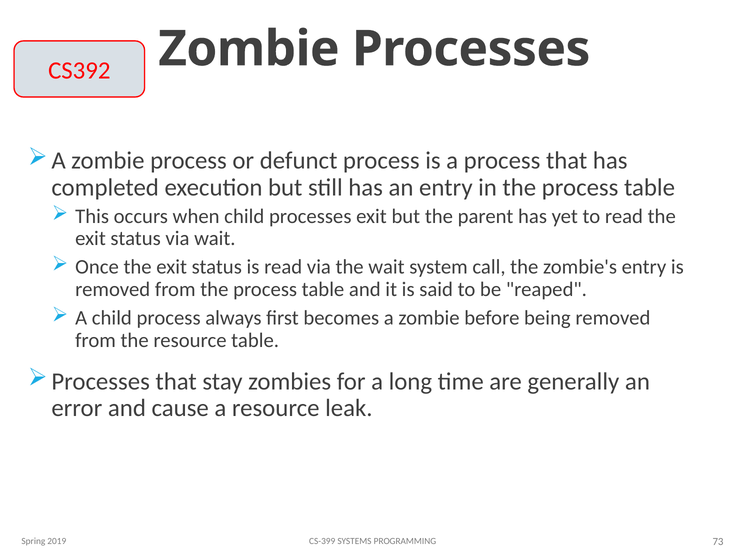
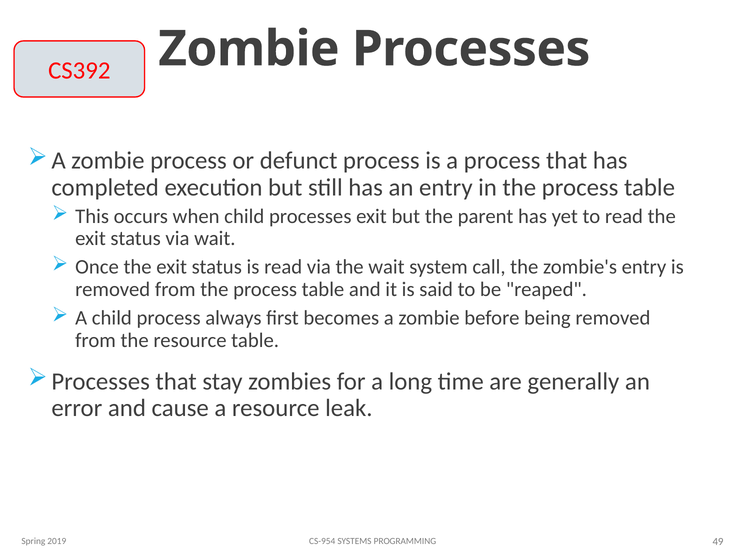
CS-399: CS-399 -> CS-954 (322, 542)
73: 73 -> 49 (718, 542)
